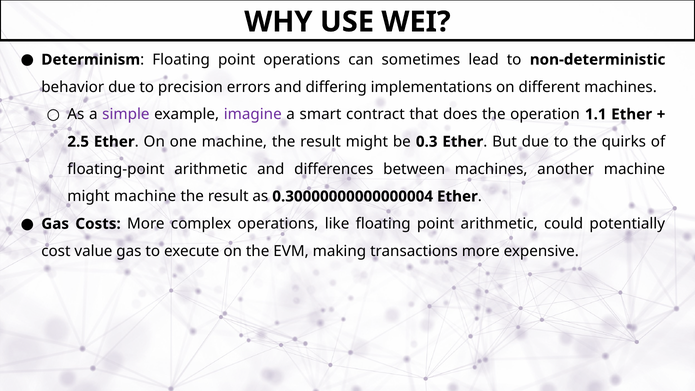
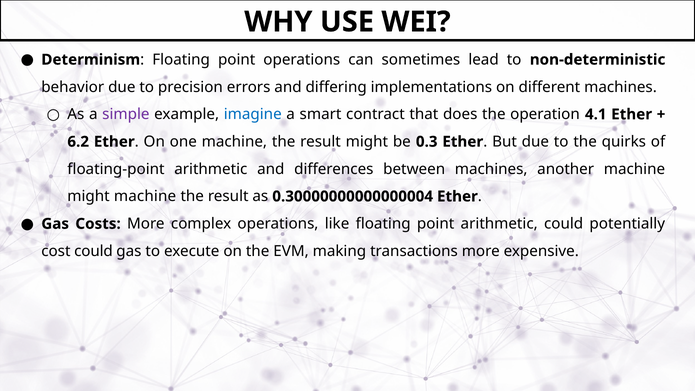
imagine colour: purple -> blue (253, 114)
1.1: 1.1 -> 4.1 (596, 114)
2.5: 2.5 -> 6.2 (78, 142)
cost value: value -> could (94, 251)
